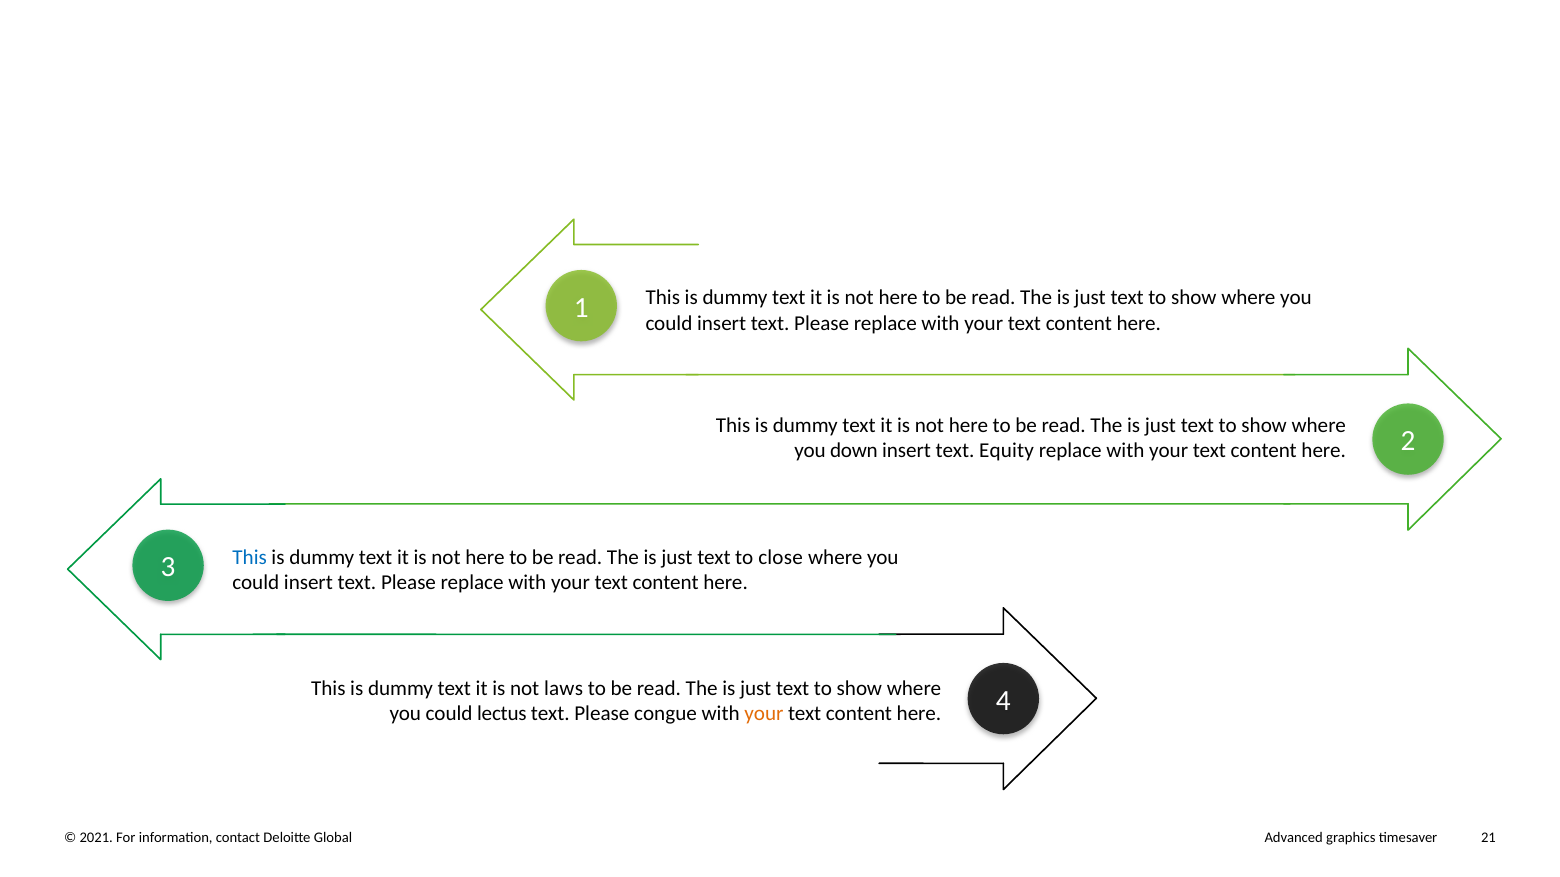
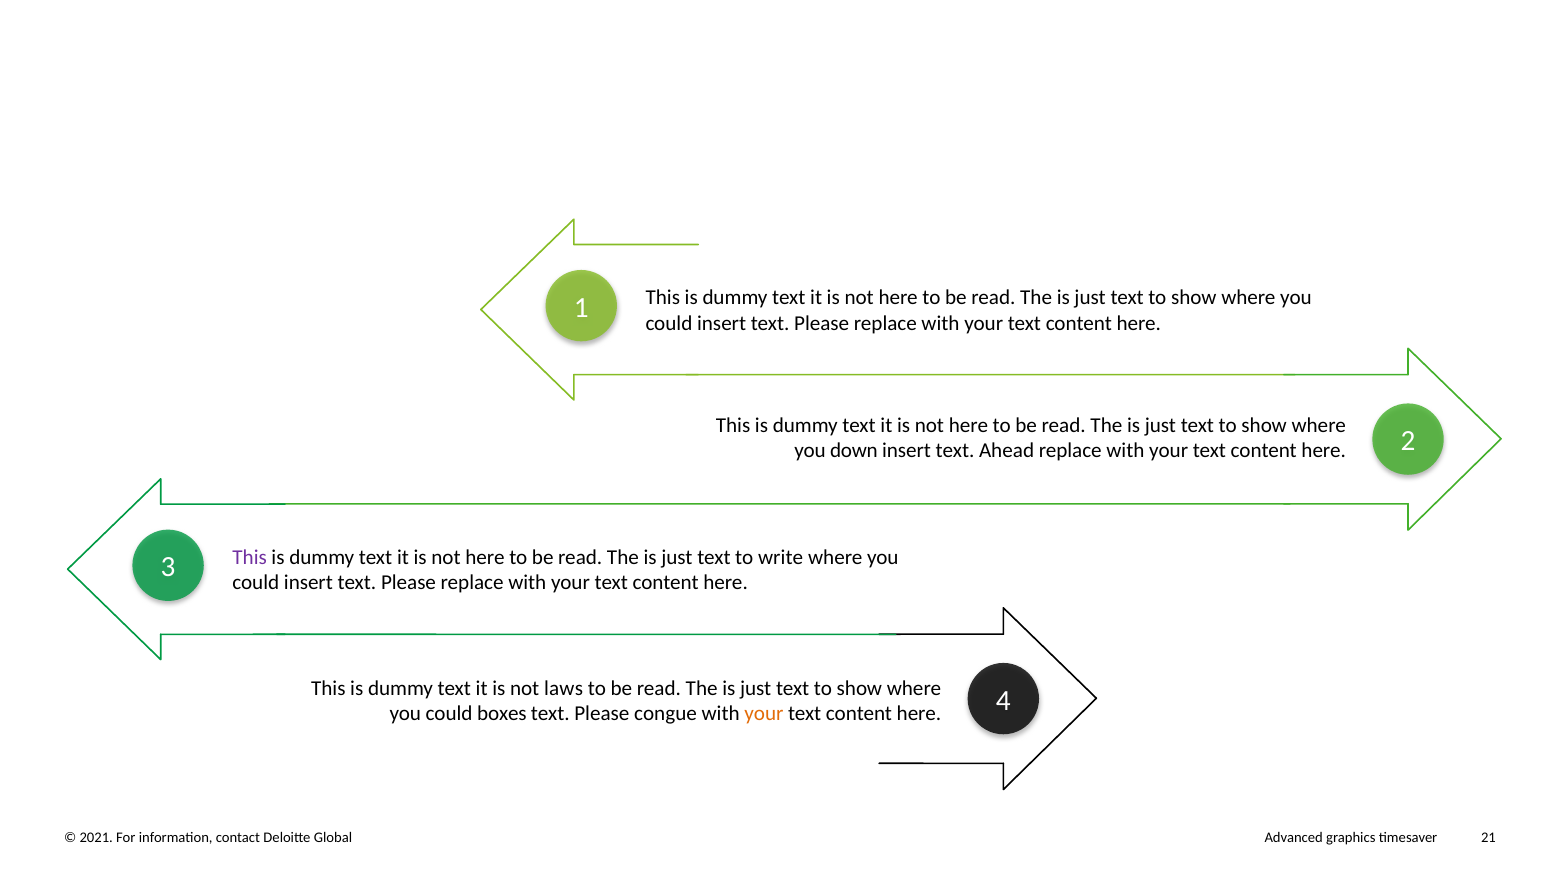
Equity: Equity -> Ahead (1007, 451)
This colour: blue -> purple (250, 558)
close: close -> write (781, 558)
lectus: lectus -> boxes (502, 714)
